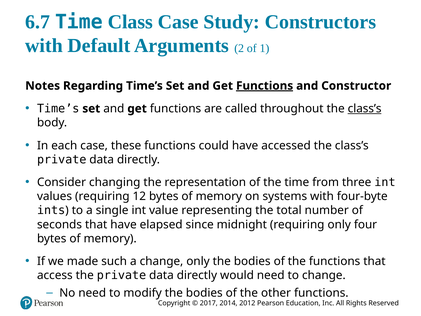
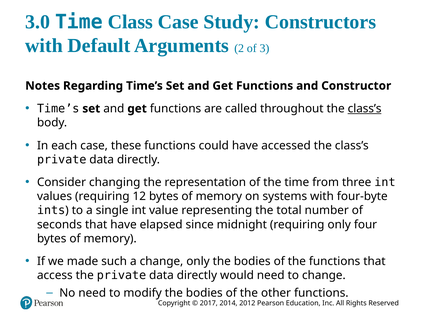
6.7: 6.7 -> 3.0 (38, 22)
1: 1 -> 3 (264, 48)
Functions underline: present -> none (265, 86)
